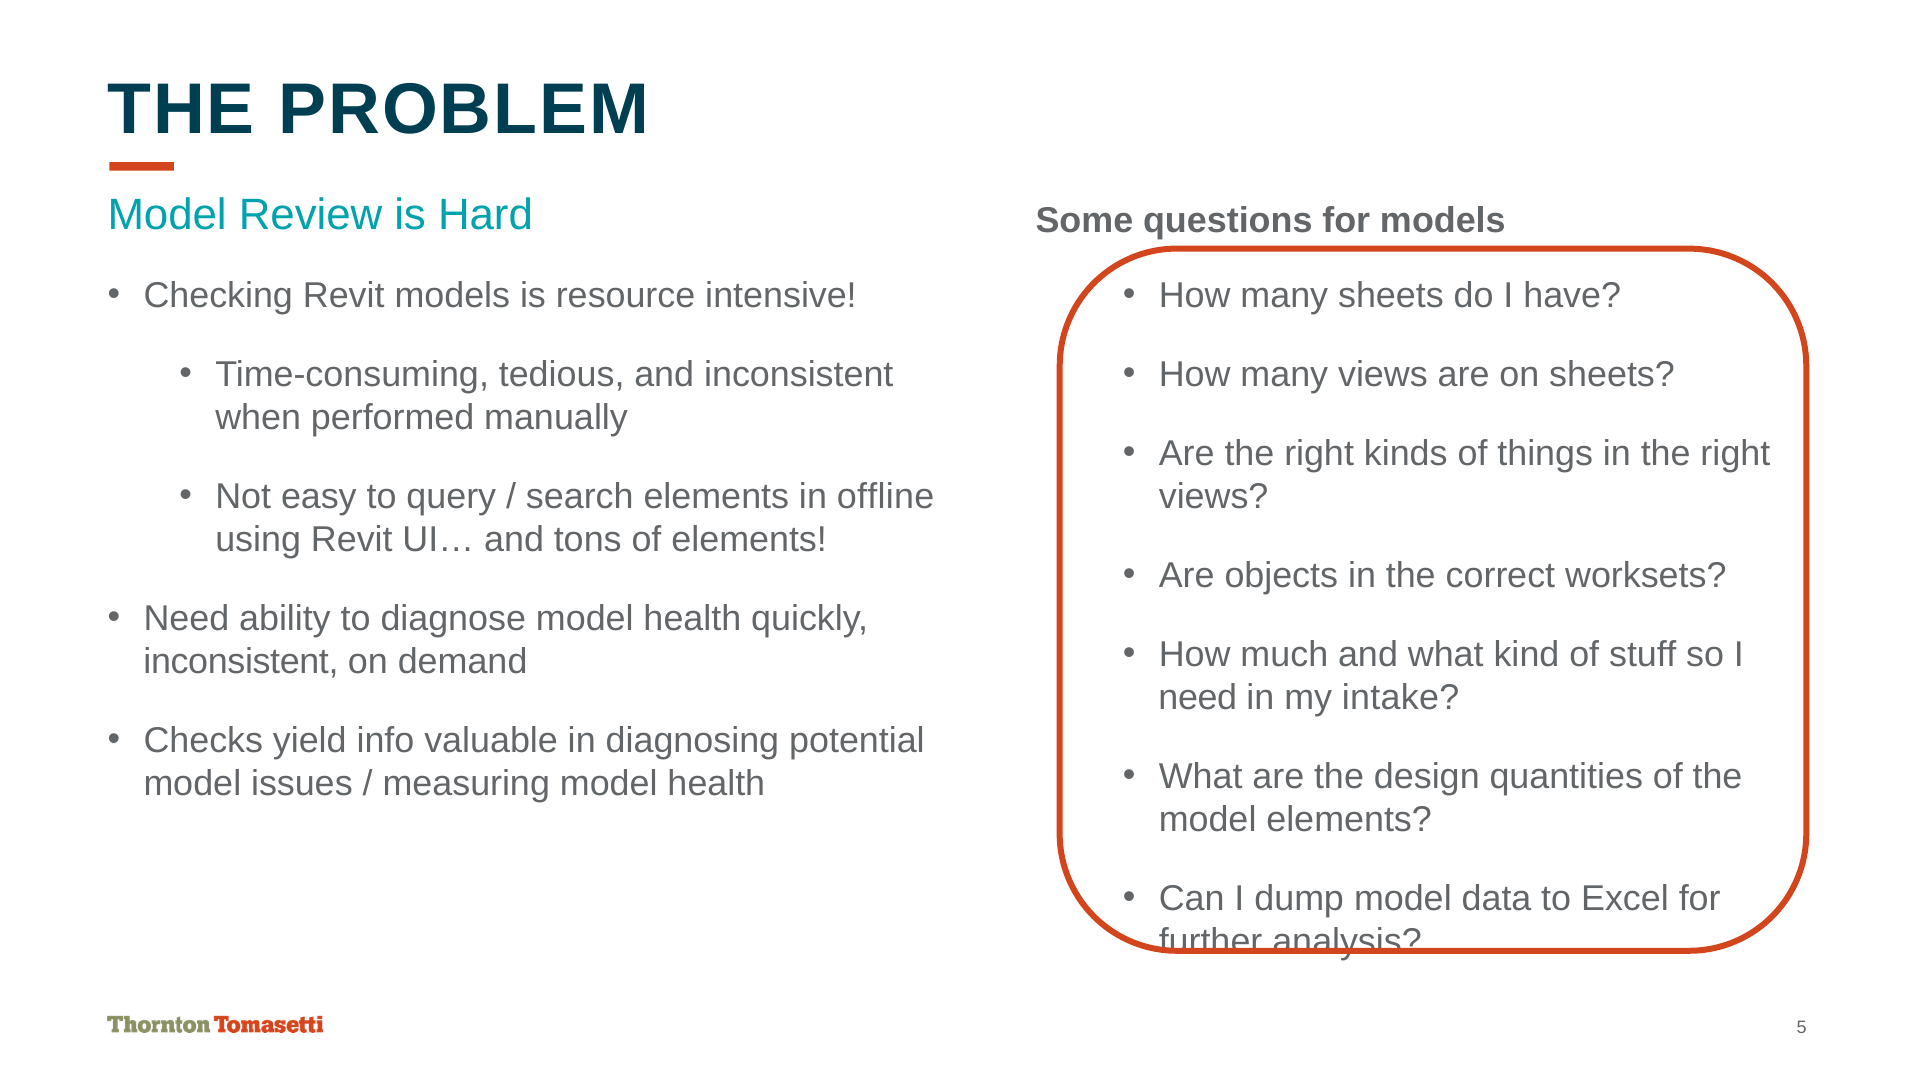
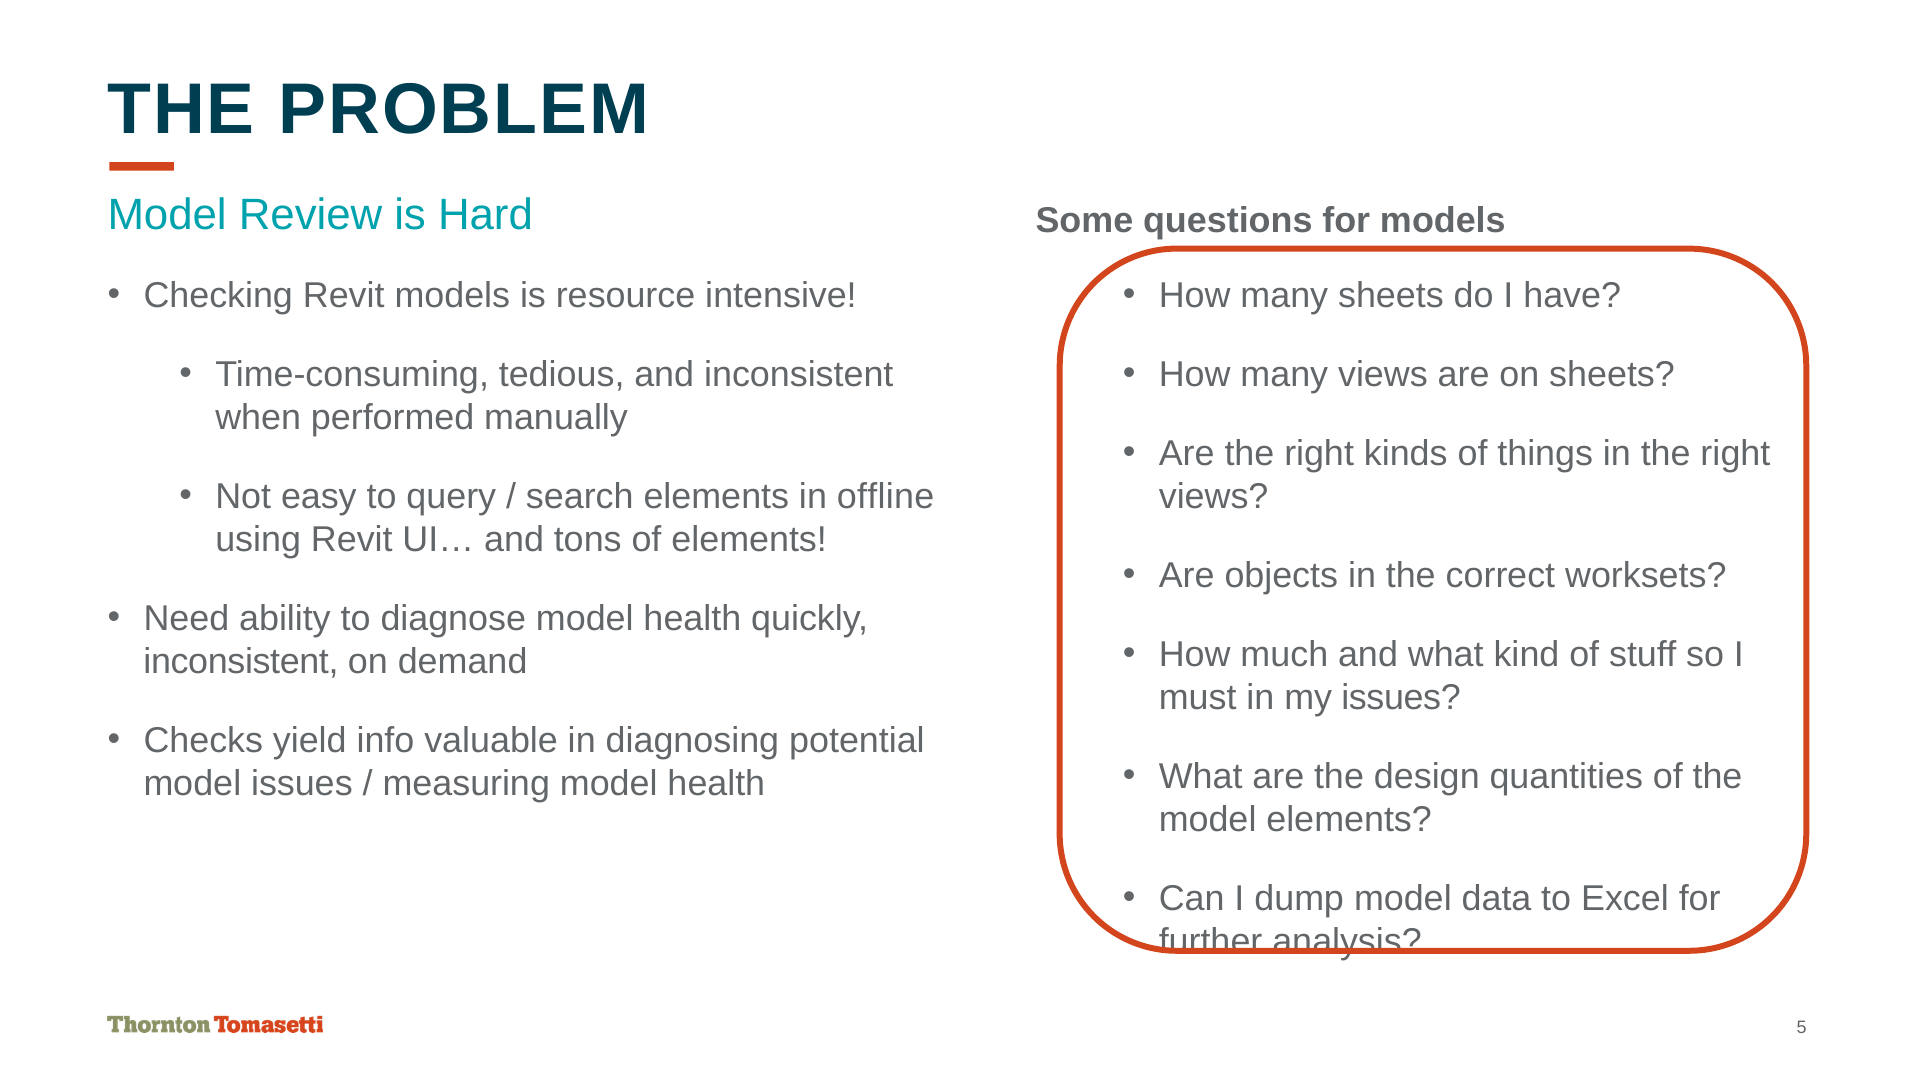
need: need -> must (1198, 698)
my intake: intake -> issues (1401, 698)
